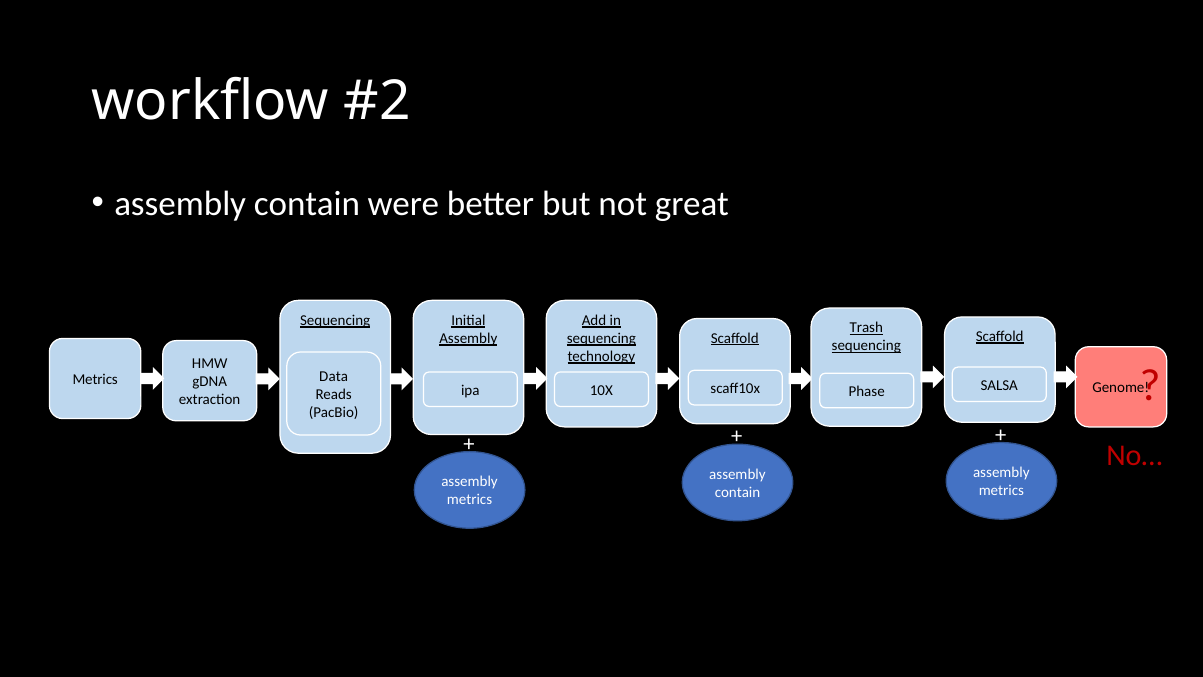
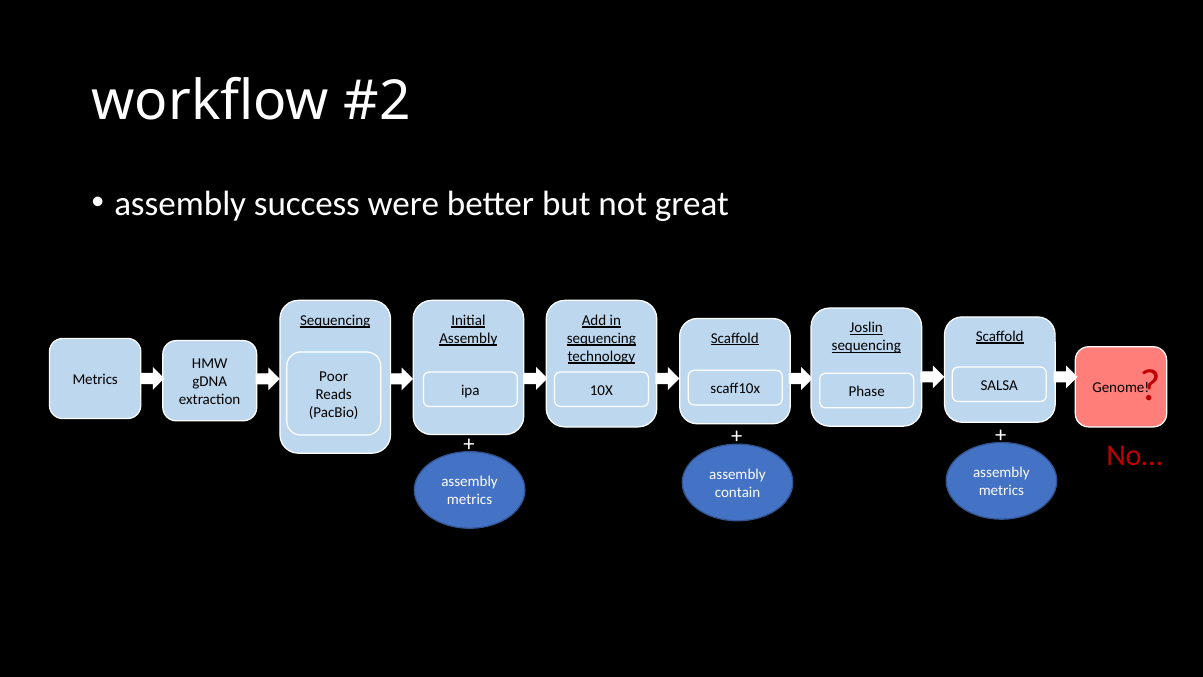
contain: contain -> success (307, 203)
Trash: Trash -> Joslin (866, 328)
Data: Data -> Poor (334, 376)
